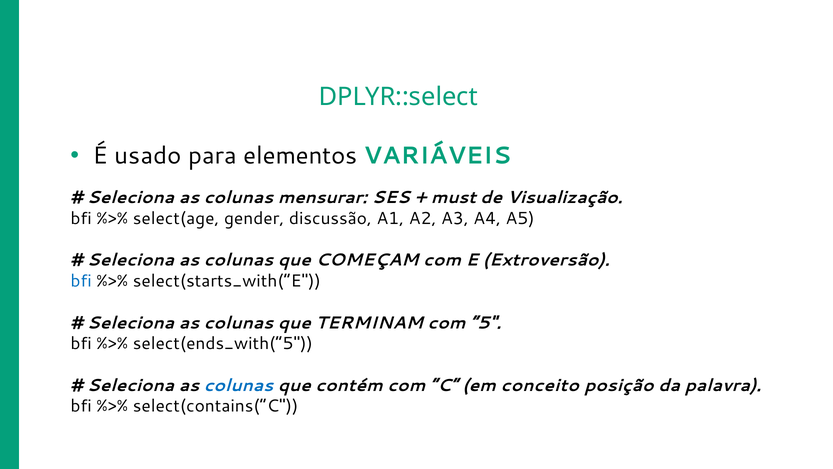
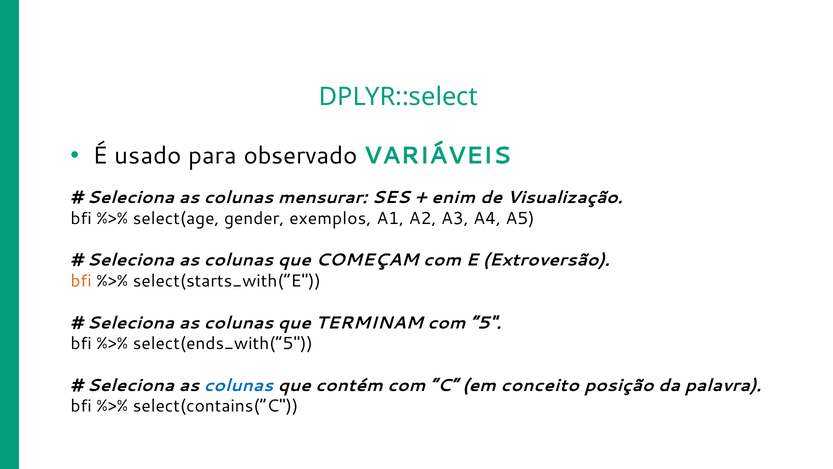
elementos: elementos -> observado (301, 156)
must: must -> enim (453, 198)
discussão: discussão -> exemplos (330, 218)
bfi colour: blue -> orange (81, 281)
